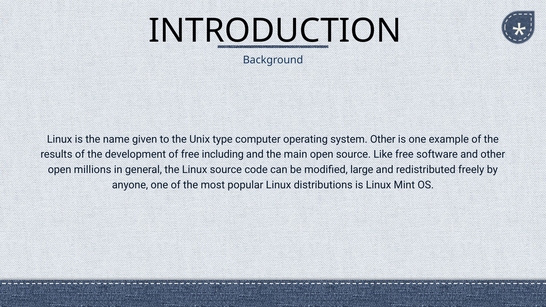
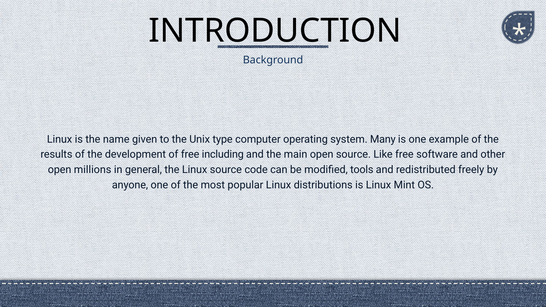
system Other: Other -> Many (383, 139)
large: large -> tools (362, 170)
